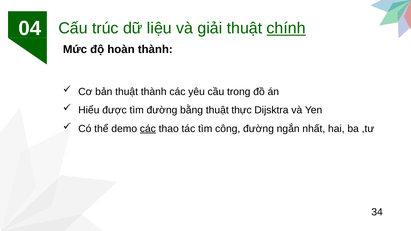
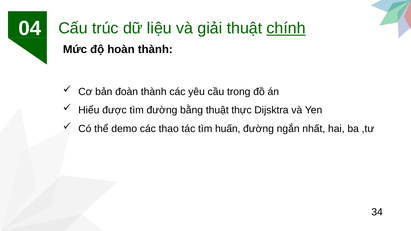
bản thuật: thuật -> đoàn (127, 92)
các underline: present -> none (148, 129)
công: công -> huấn (228, 129)
